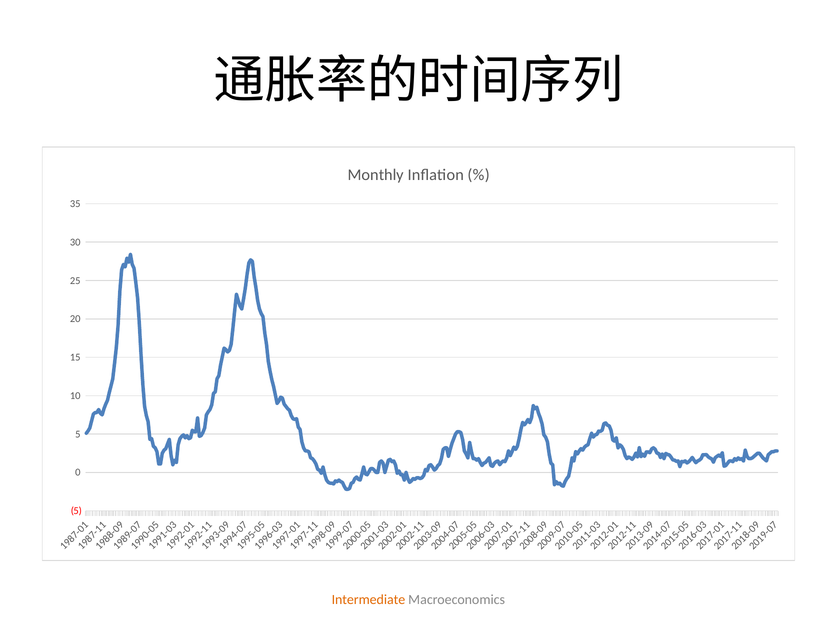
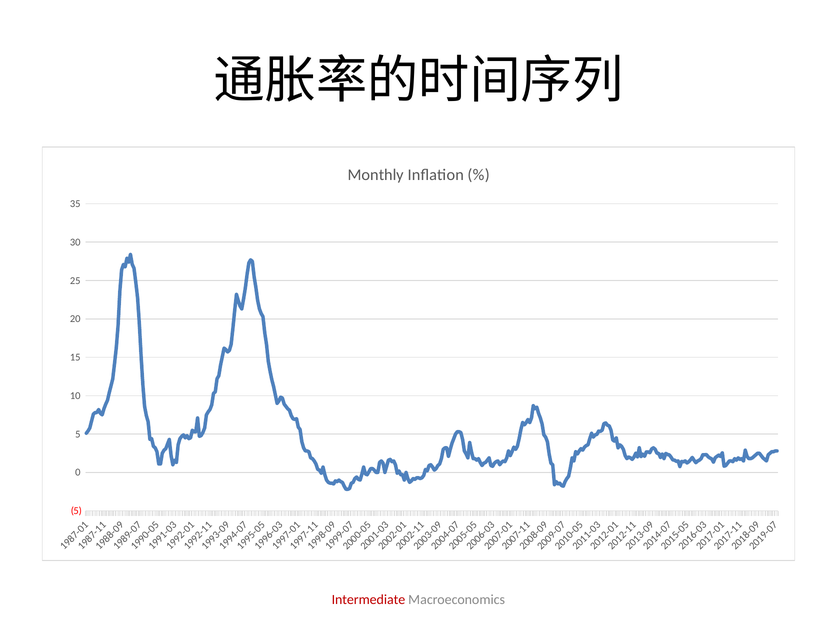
Intermediate colour: orange -> red (368, 599)
